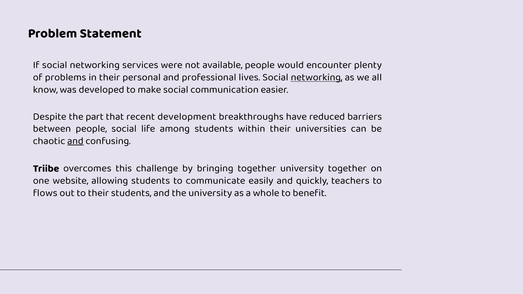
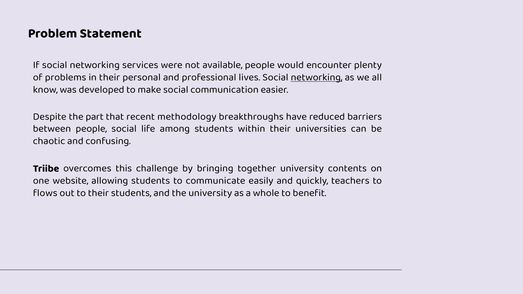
development: development -> methodology (187, 116)
and underline: present -> none (75, 141)
university together: together -> contents (347, 168)
